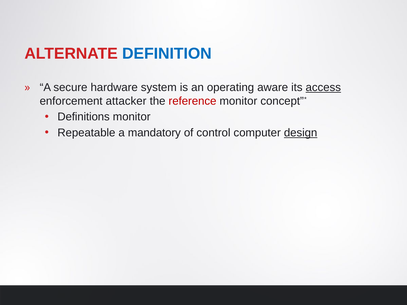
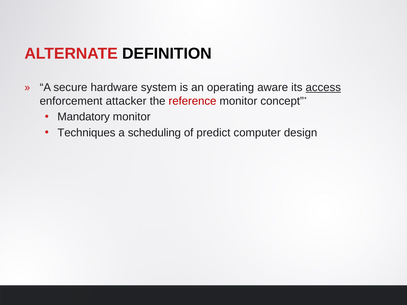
DEFINITION colour: blue -> black (167, 54)
Definitions: Definitions -> Mandatory (84, 117)
Repeatable: Repeatable -> Techniques (86, 133)
mandatory: mandatory -> scheduling (154, 133)
control: control -> predict (213, 133)
design underline: present -> none (301, 133)
